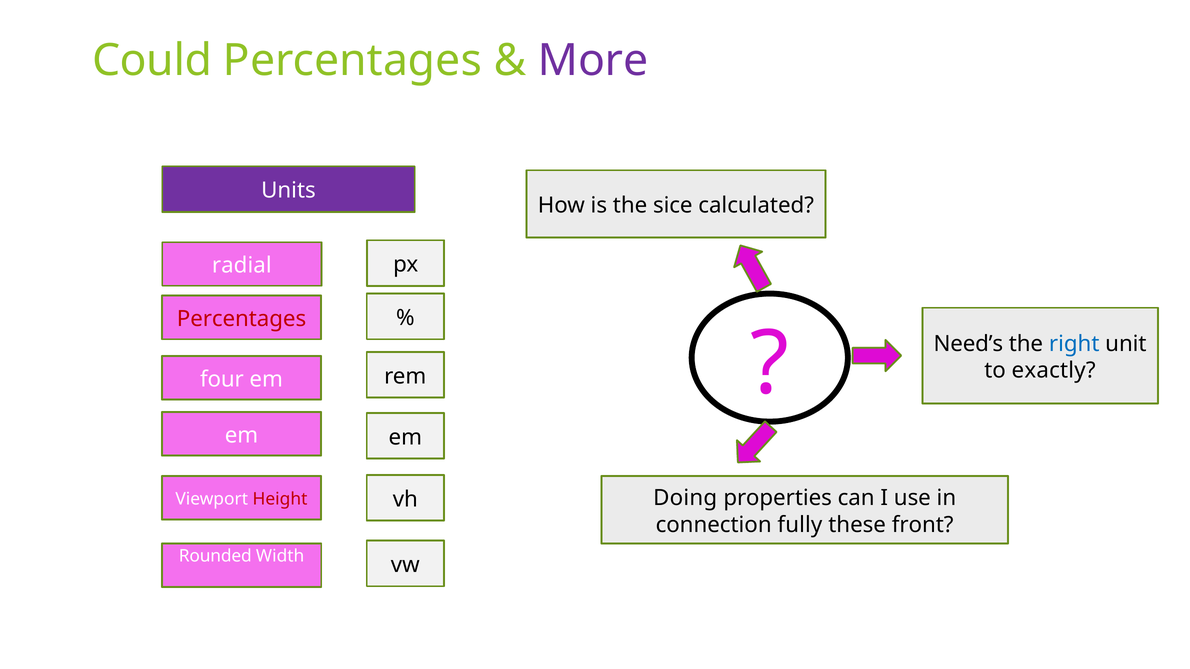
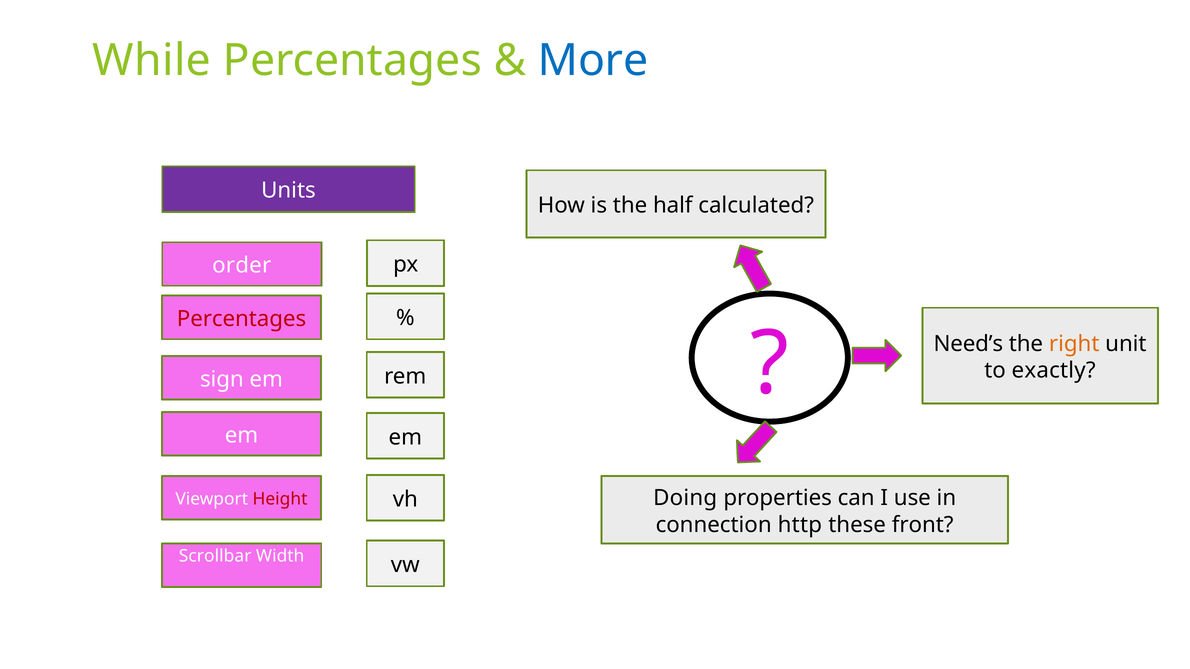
Could: Could -> While (152, 60)
More colour: purple -> blue (593, 60)
sice: sice -> half (673, 206)
radial: radial -> order (242, 266)
right colour: blue -> orange (1074, 344)
four: four -> sign (222, 379)
fully: fully -> http (800, 525)
Rounded: Rounded -> Scrollbar (215, 556)
